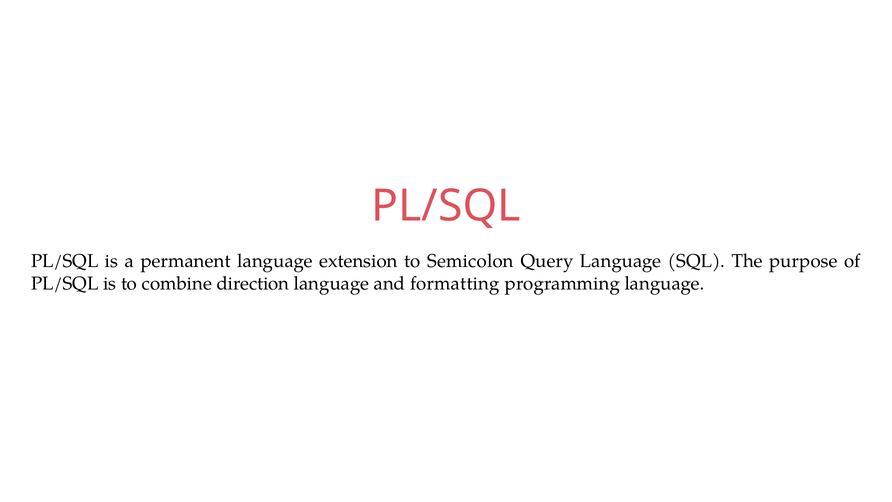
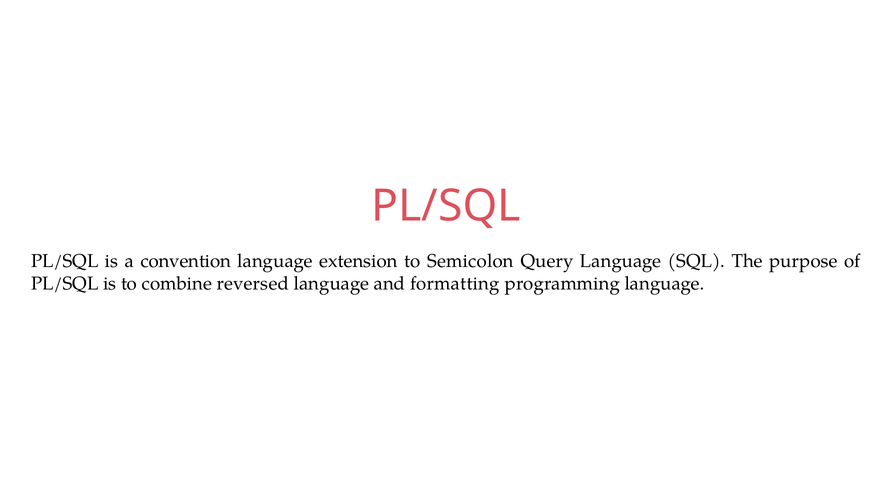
permanent: permanent -> convention (186, 261)
direction: direction -> reversed (253, 283)
